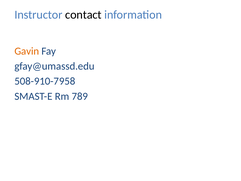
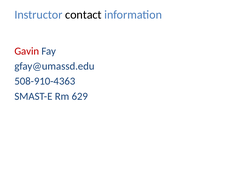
Gavin colour: orange -> red (27, 51)
508-910-7958: 508-910-7958 -> 508-910-4363 (45, 81)
789: 789 -> 629 (80, 96)
